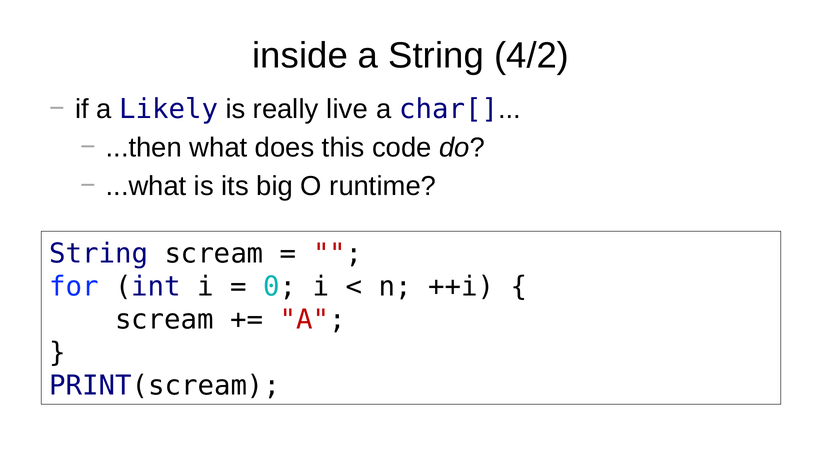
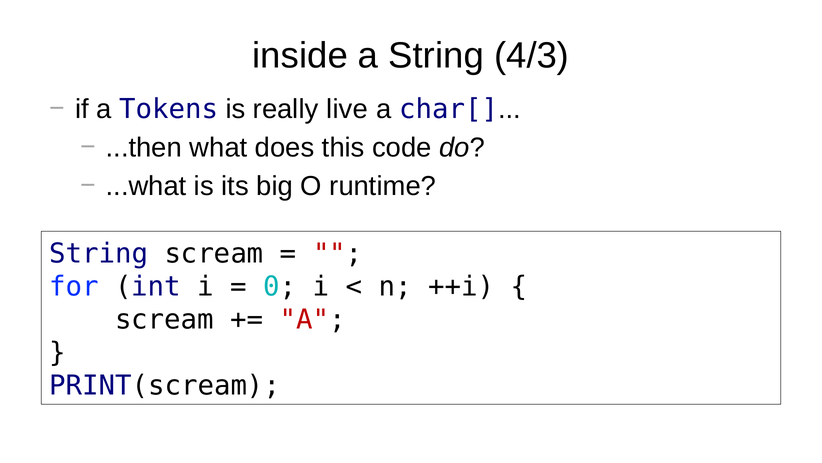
4/2: 4/2 -> 4/3 (532, 55)
Likely: Likely -> Tokens (169, 109)
